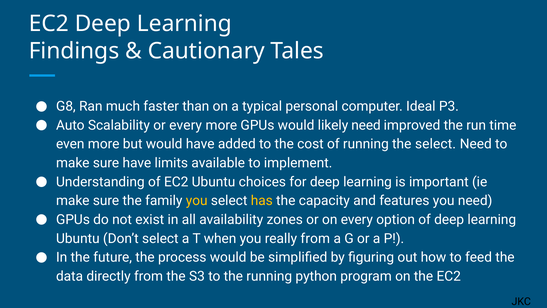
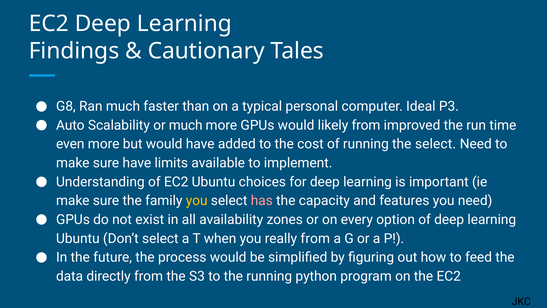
or every: every -> much (186, 125)
likely need: need -> from (366, 125)
has colour: yellow -> pink (262, 201)
